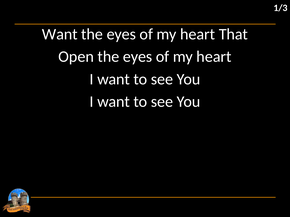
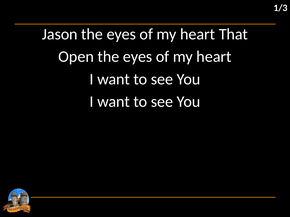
Want: Want -> Jason (60, 34)
